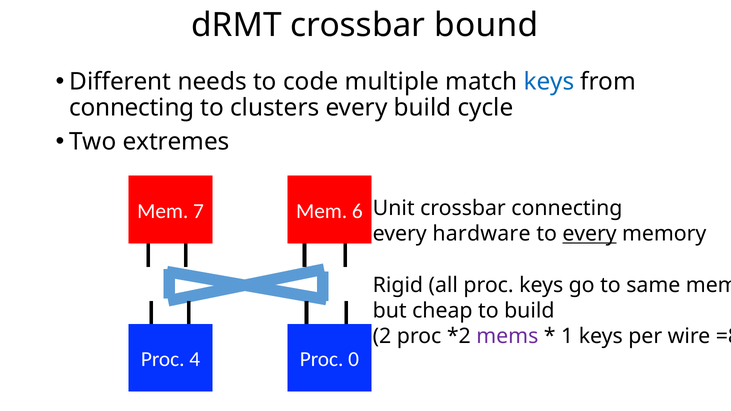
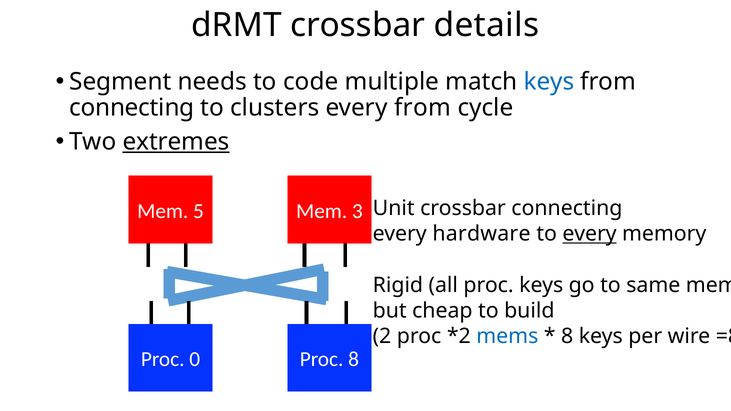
bound: bound -> details (486, 25)
Different: Different -> Segment (120, 82)
every build: build -> from (422, 108)
extremes underline: none -> present (176, 142)
7: 7 -> 5 (199, 211)
6: 6 -> 3 (357, 211)
mems colour: purple -> blue (507, 336)
1: 1 -> 8 (567, 336)
4: 4 -> 0 (195, 359)
Proc 0: 0 -> 8 (354, 359)
